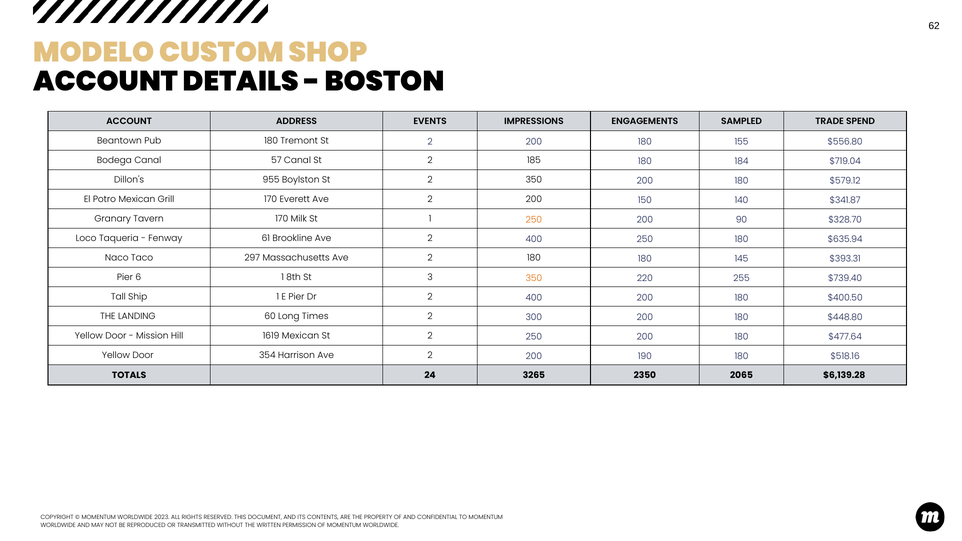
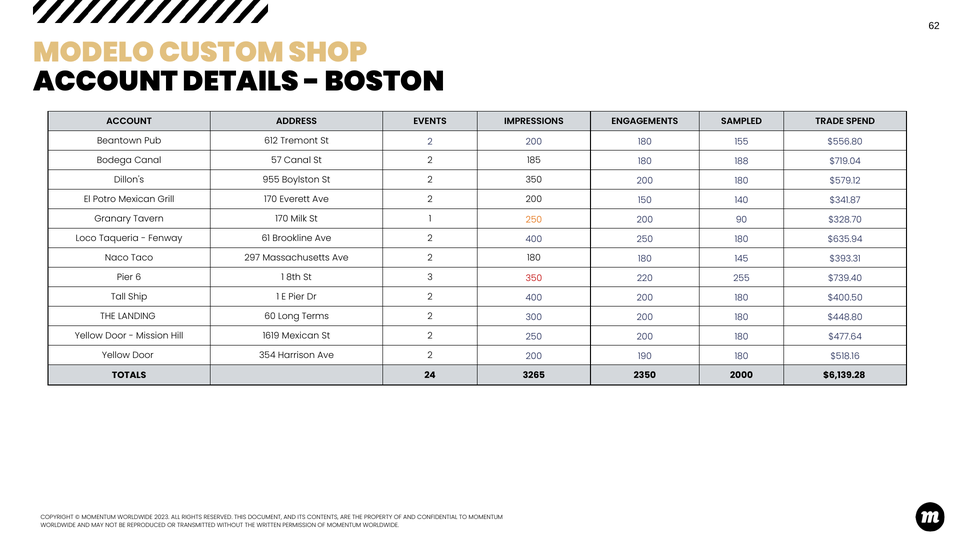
Pub 180: 180 -> 612 (271, 141)
184: 184 -> 188 (742, 161)
350 colour: orange -> red (534, 278)
Times: Times -> Terms (315, 316)
2065: 2065 -> 2000 (741, 375)
